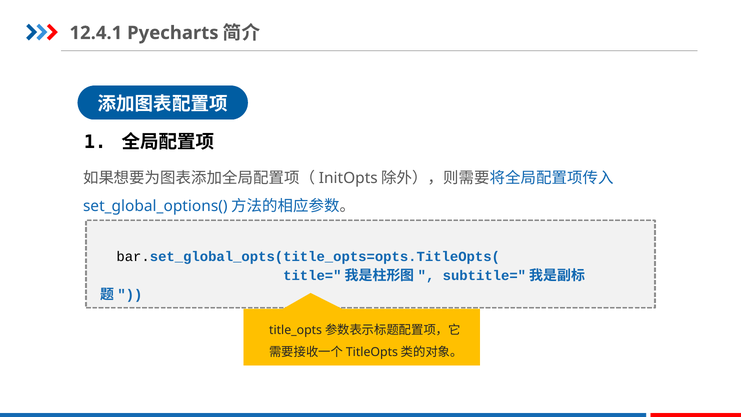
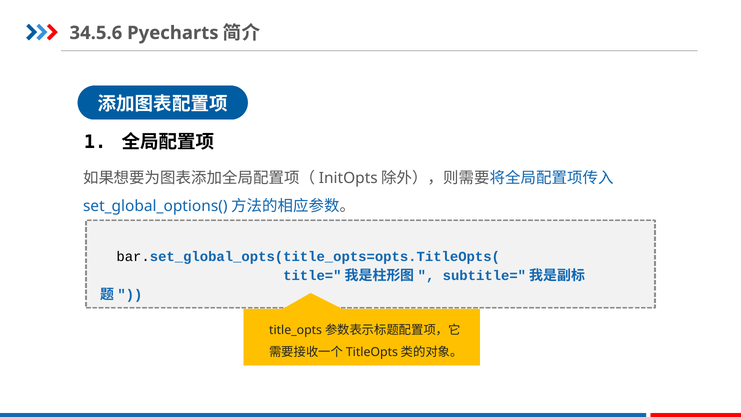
12.4.1: 12.4.1 -> 34.5.6 (96, 33)
